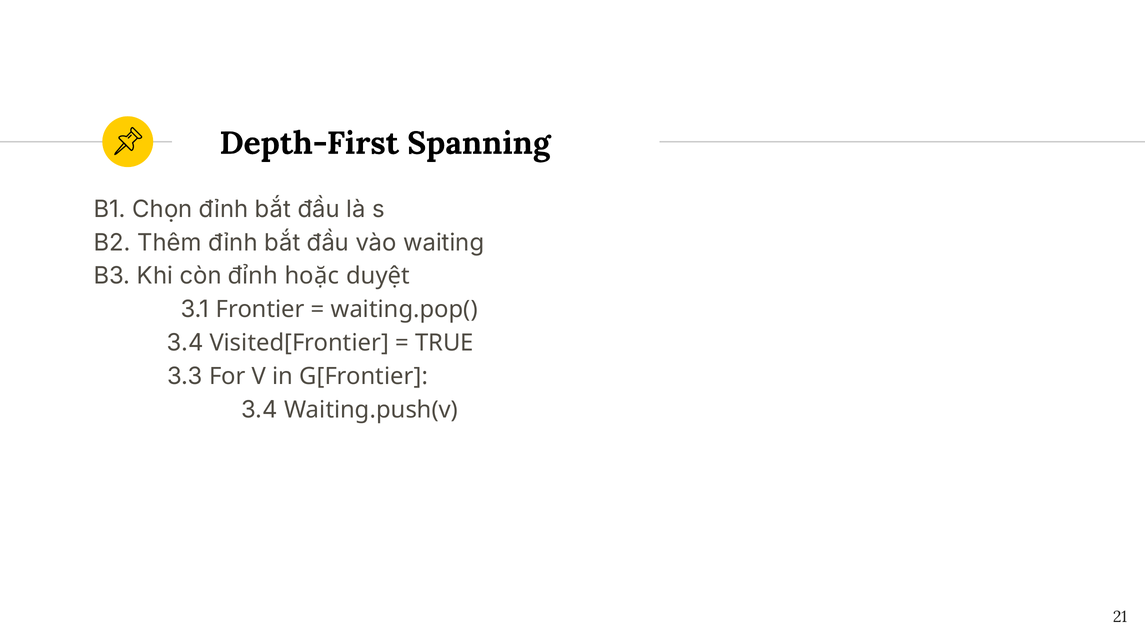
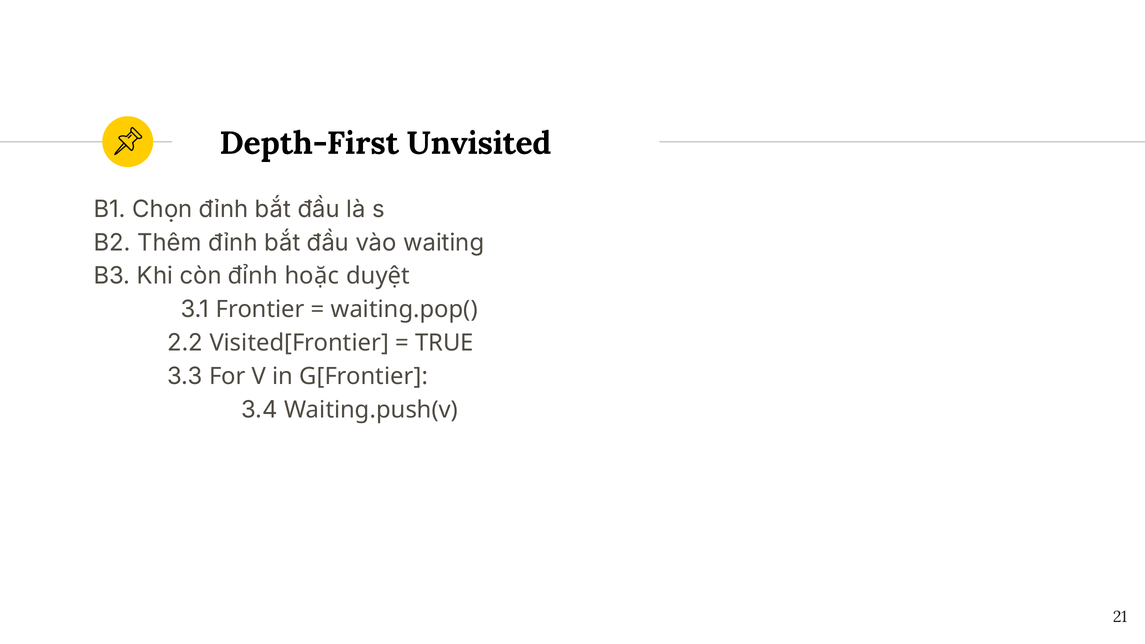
Spanning: Spanning -> Unvisited (479, 143)
3.4: 3.4 -> 2.2 (185, 343)
